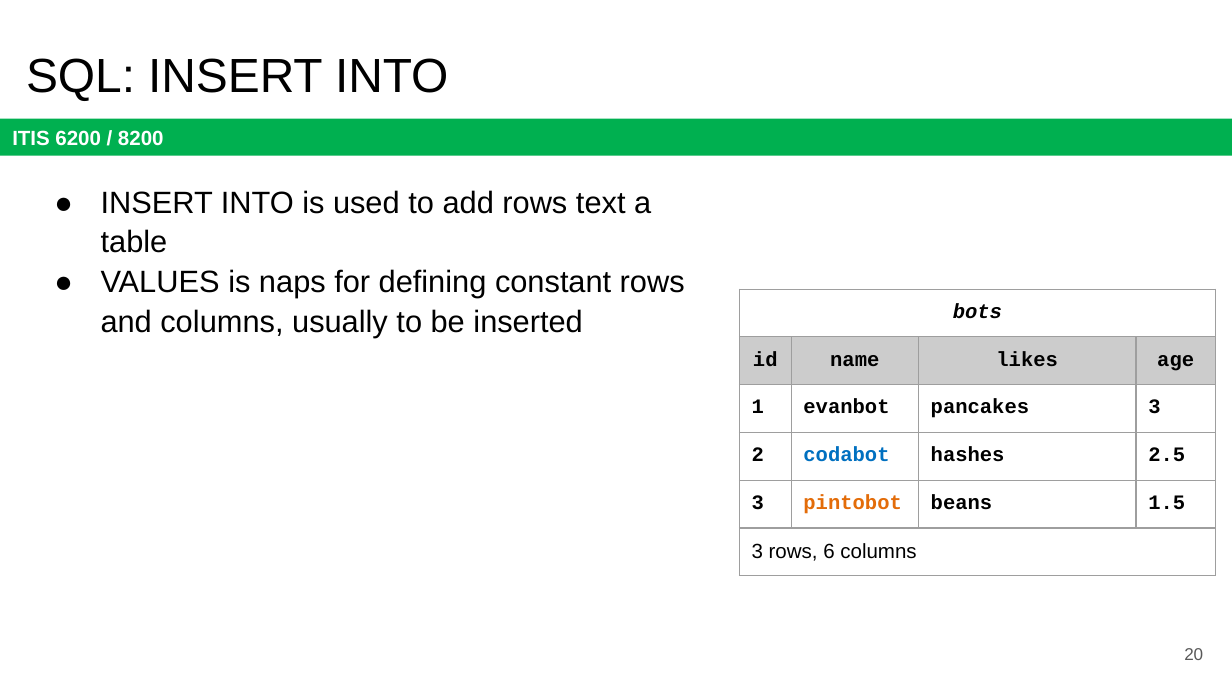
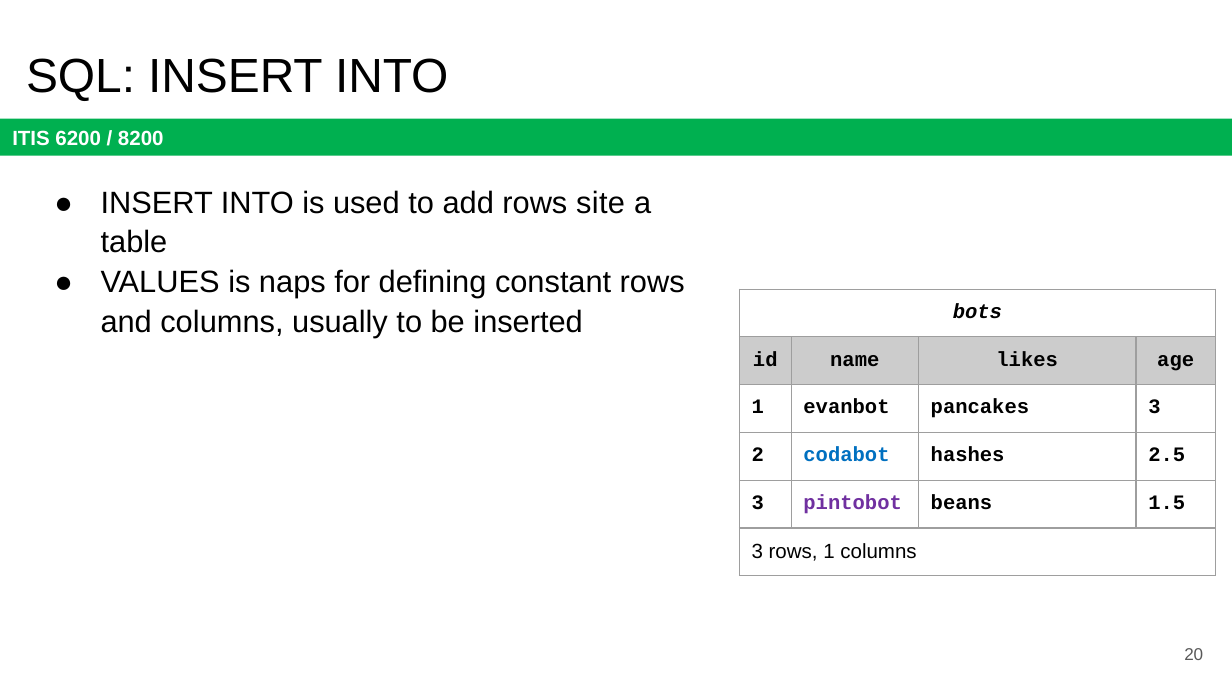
text: text -> site (601, 203)
pintobot colour: orange -> purple (853, 503)
rows 6: 6 -> 1 (829, 552)
